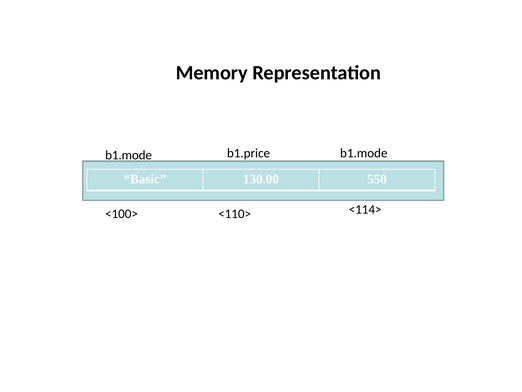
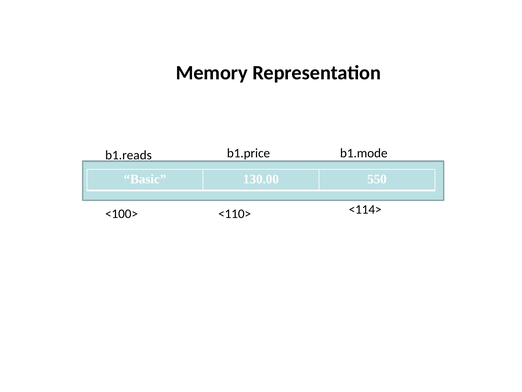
b1.mode: b1.mode -> b1.reads (128, 155)
